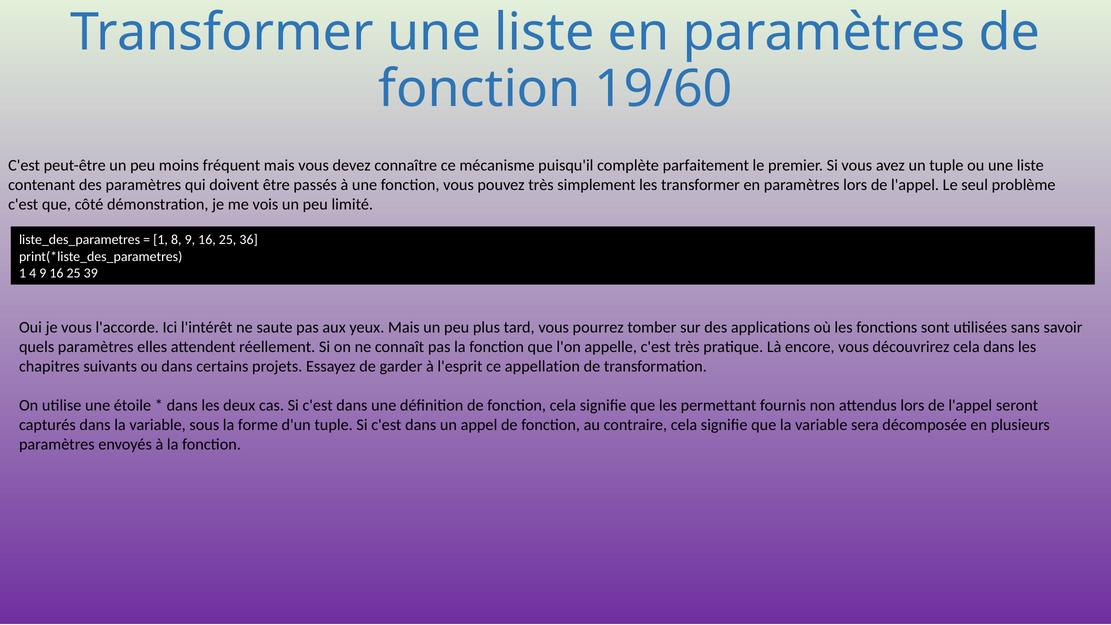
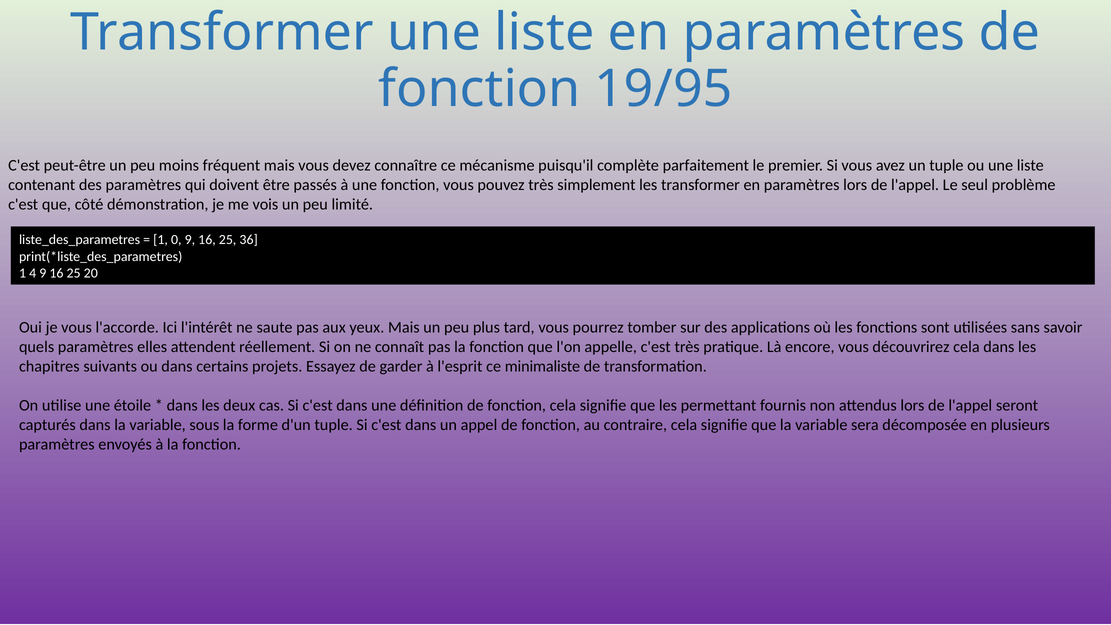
19/60: 19/60 -> 19/95 (663, 89)
8: 8 -> 0 (176, 240)
39: 39 -> 20 (91, 273)
appellation: appellation -> minimaliste (542, 366)
